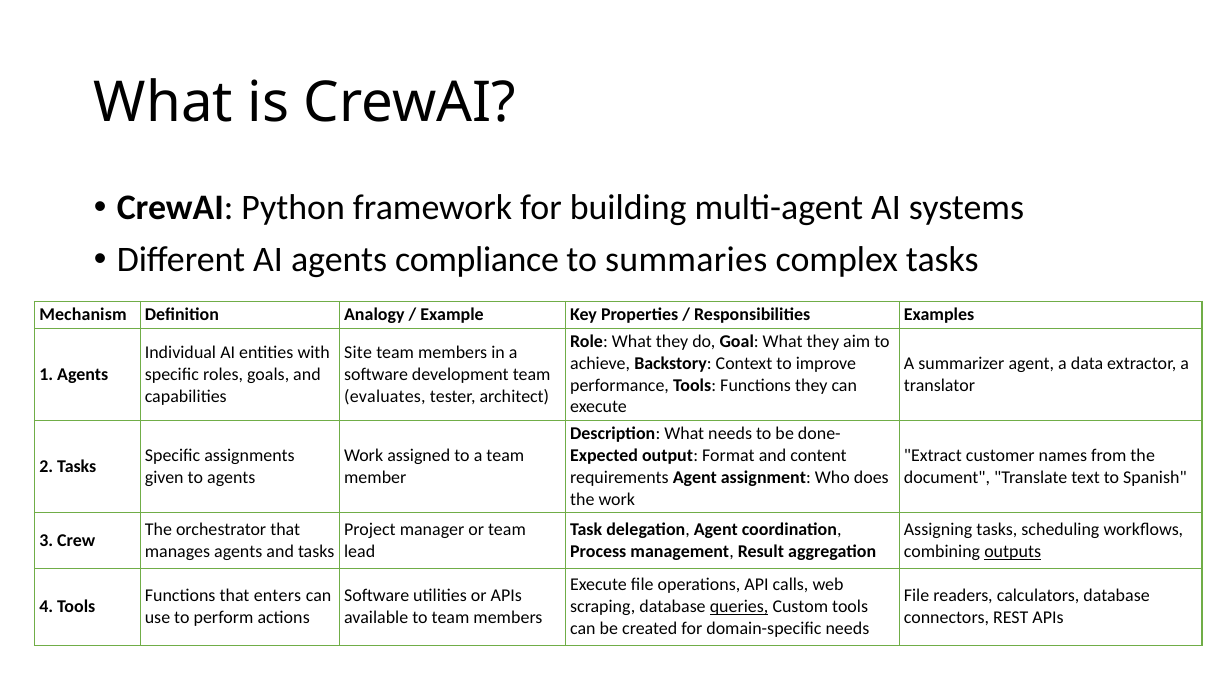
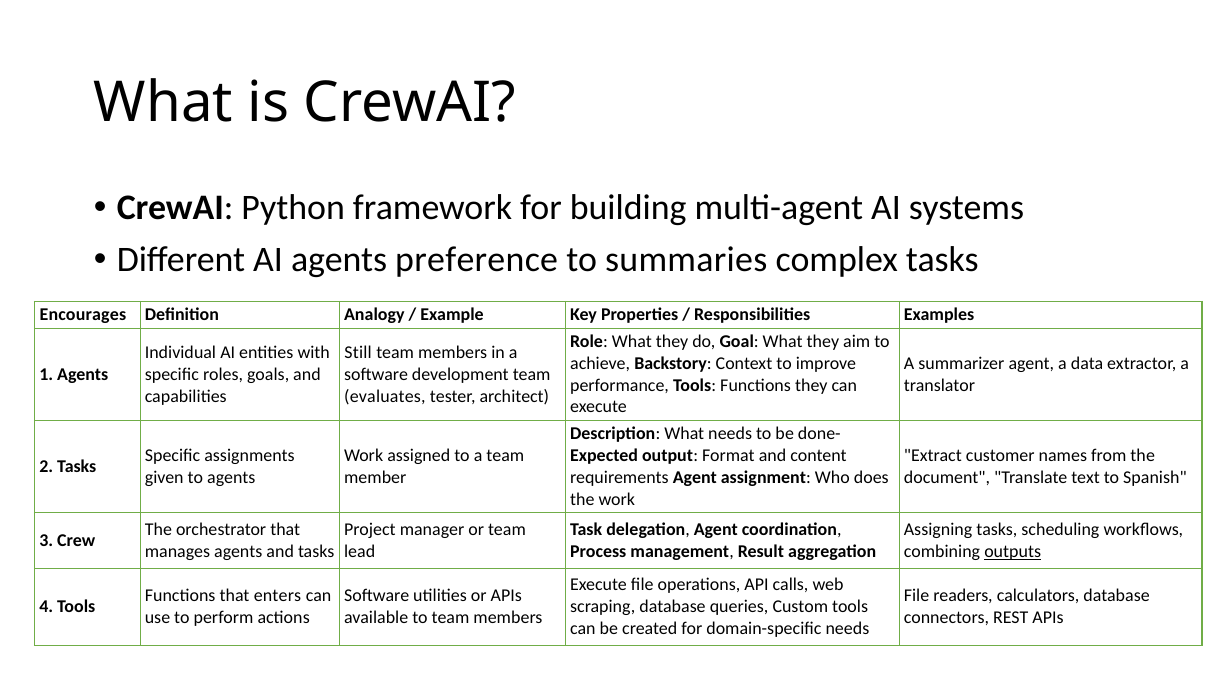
compliance: compliance -> preference (477, 260)
Mechanism: Mechanism -> Encourages (83, 315)
Site: Site -> Still (358, 352)
queries underline: present -> none (739, 607)
